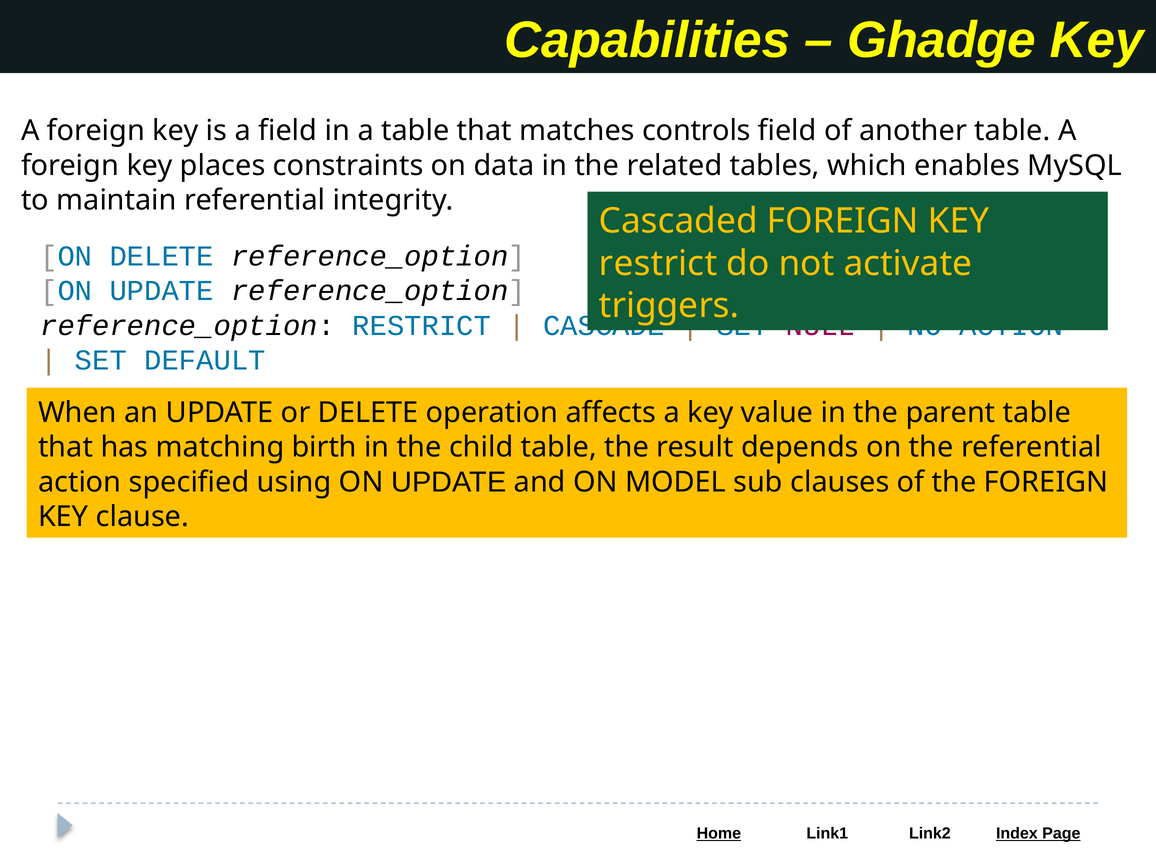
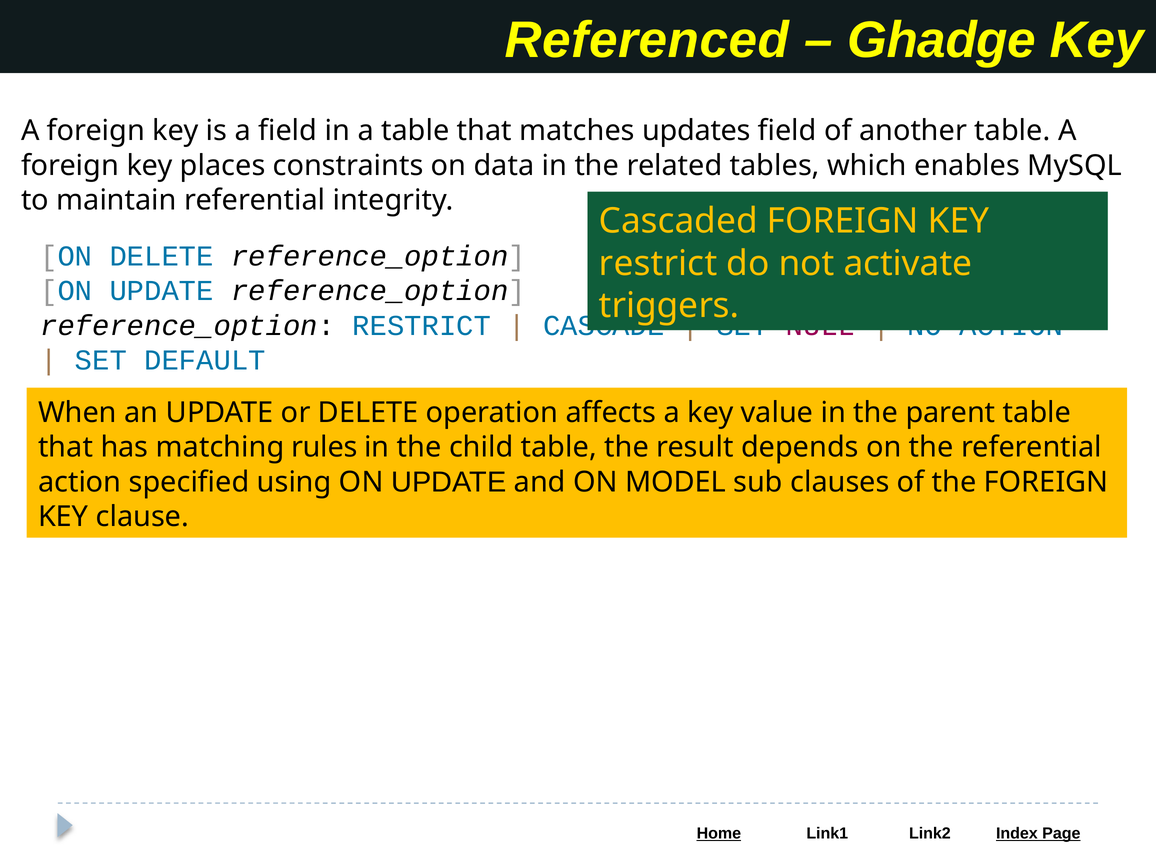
Capabilities: Capabilities -> Referenced (647, 40)
controls: controls -> updates (696, 131)
birth: birth -> rules (324, 447)
